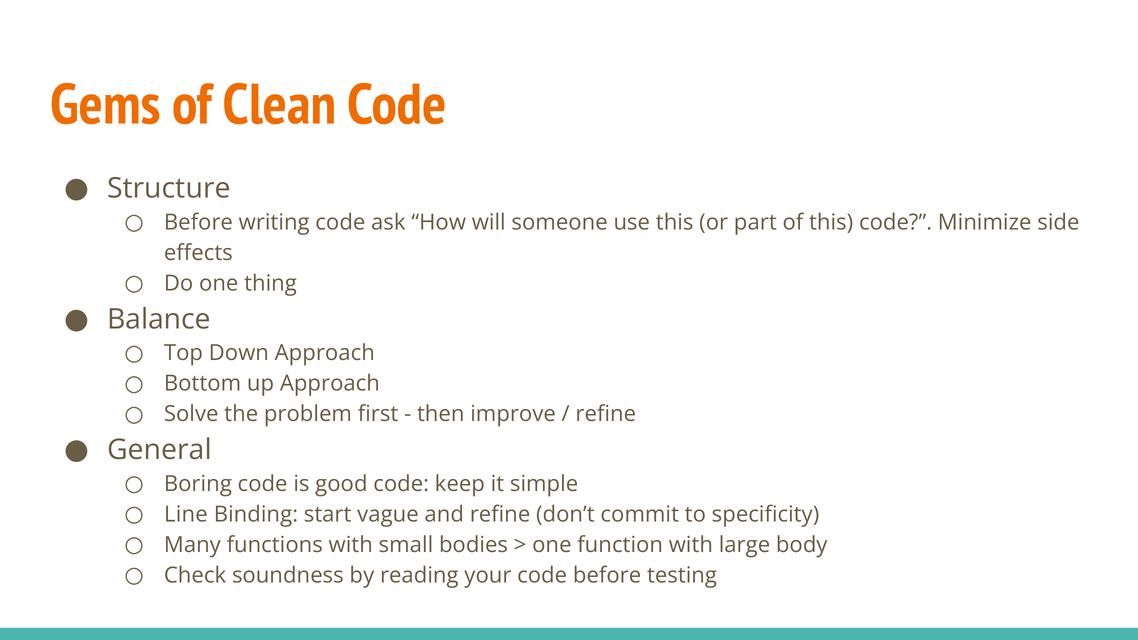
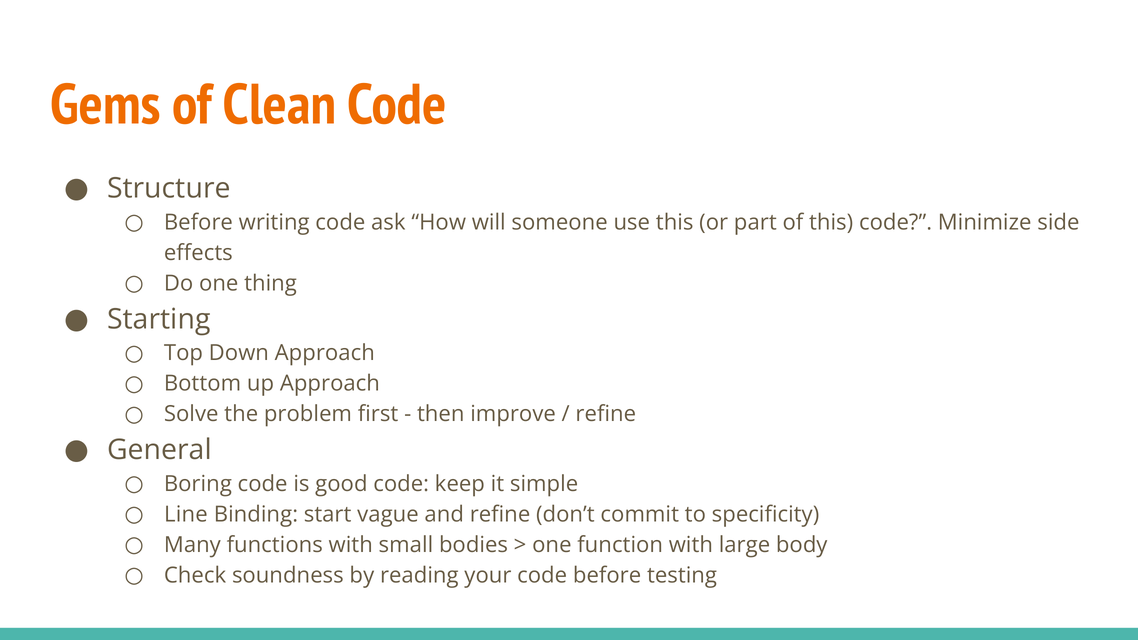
Balance: Balance -> Starting (159, 319)
